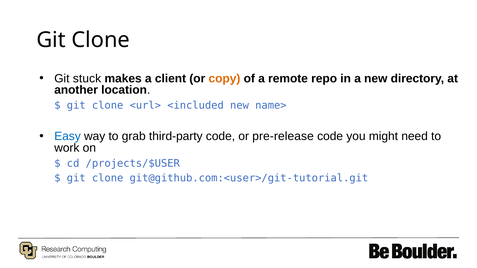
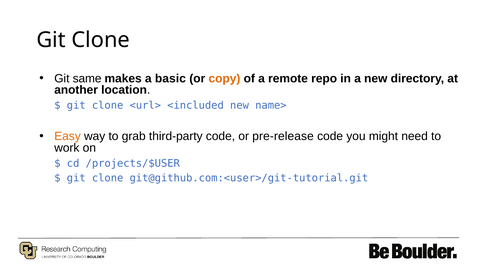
stuck: stuck -> same (87, 79)
client: client -> basic (170, 79)
Easy colour: blue -> orange (67, 137)
